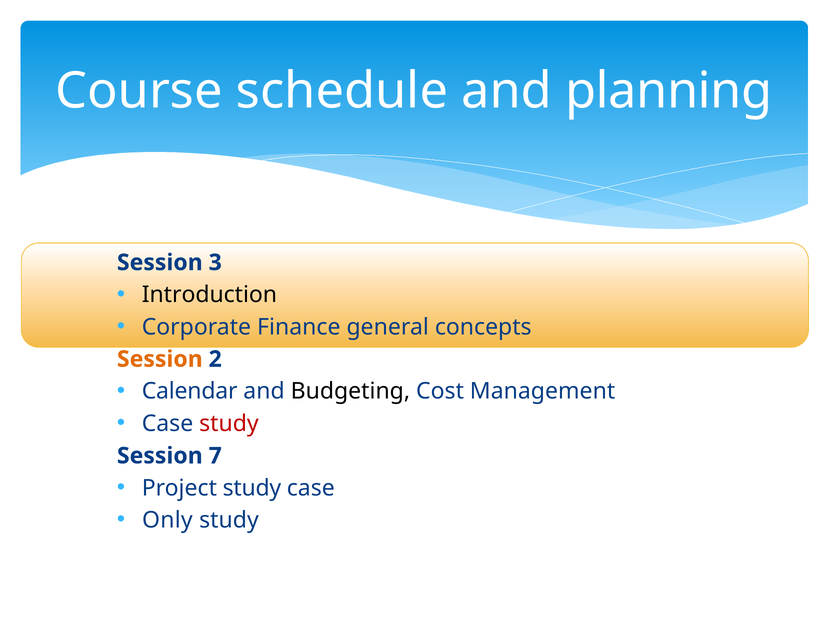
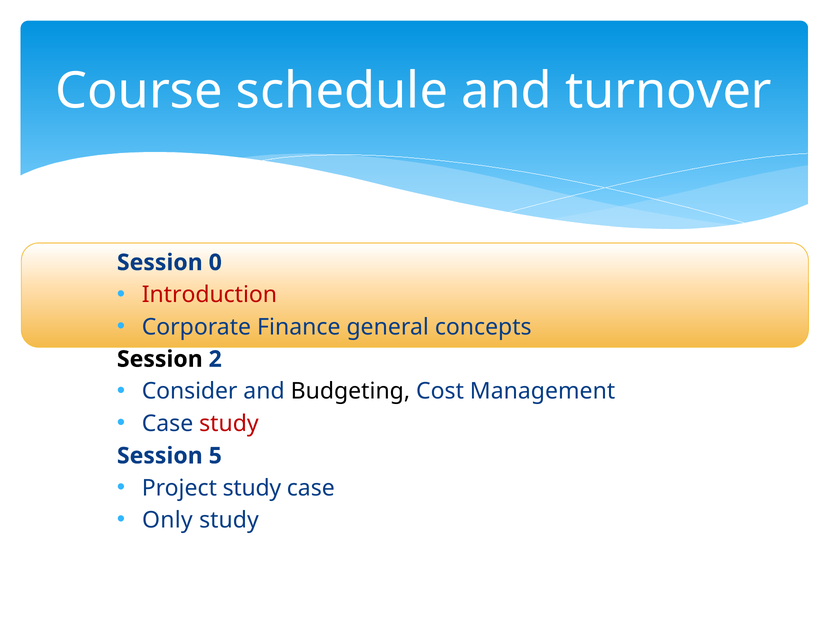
planning: planning -> turnover (668, 91)
3: 3 -> 0 (215, 263)
Introduction colour: black -> red (209, 295)
Session colour: orange -> black (160, 359)
Calendar: Calendar -> Consider (190, 391)
7: 7 -> 5 (215, 456)
